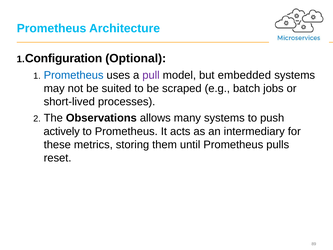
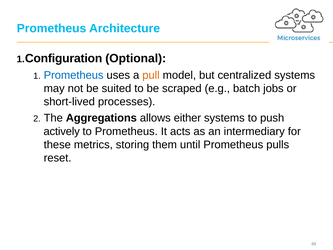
pull colour: purple -> orange (151, 75)
embedded: embedded -> centralized (244, 75)
Observations: Observations -> Aggregations (101, 118)
many: many -> either (187, 118)
